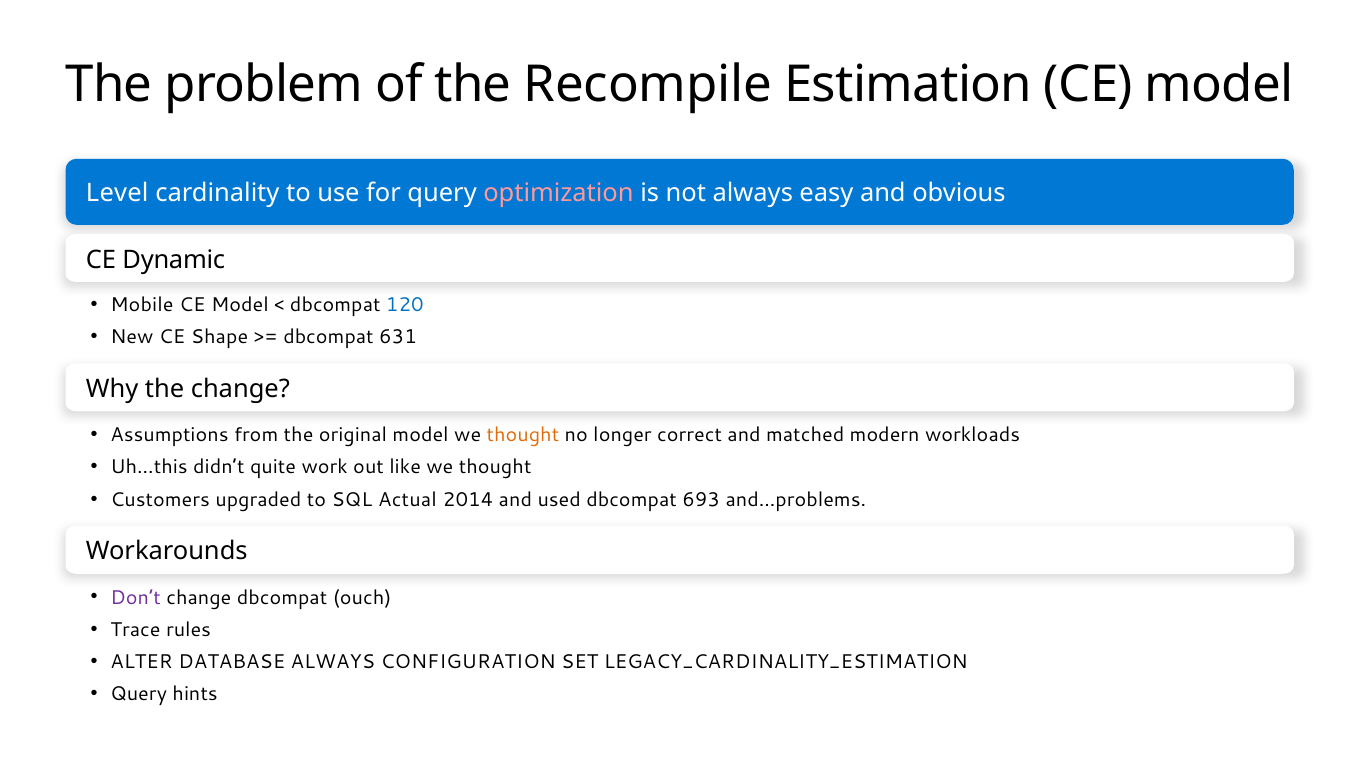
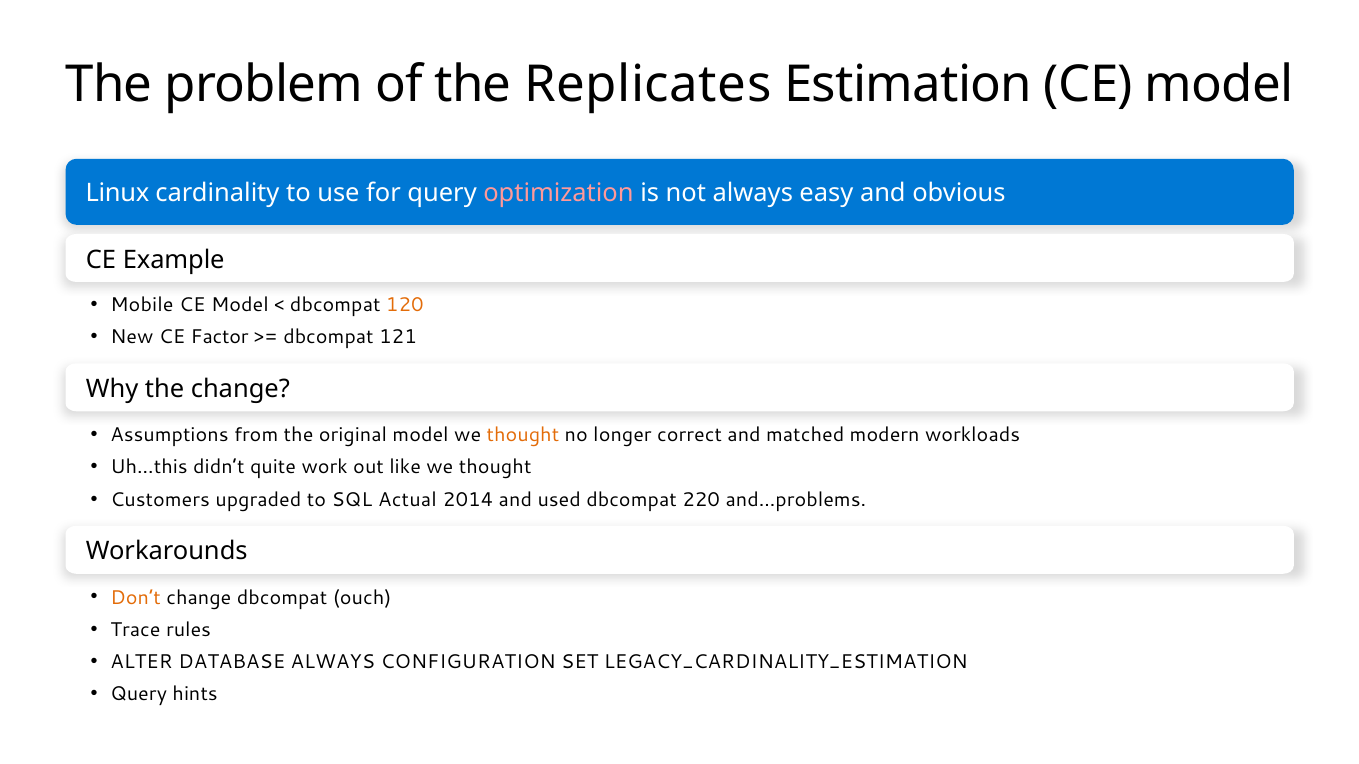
Recompile: Recompile -> Replicates (648, 85)
Level: Level -> Linux (118, 194)
Dynamic: Dynamic -> Example (174, 260)
120 colour: blue -> orange (405, 305)
Shape: Shape -> Factor (220, 338)
631: 631 -> 121 (398, 338)
693: 693 -> 220 (701, 500)
Don’t colour: purple -> orange (136, 598)
